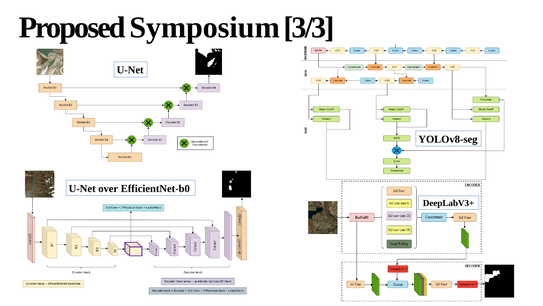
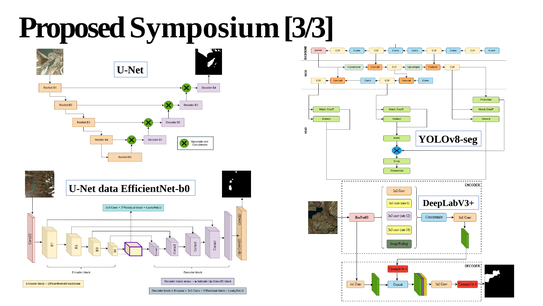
over: over -> data (108, 188)
